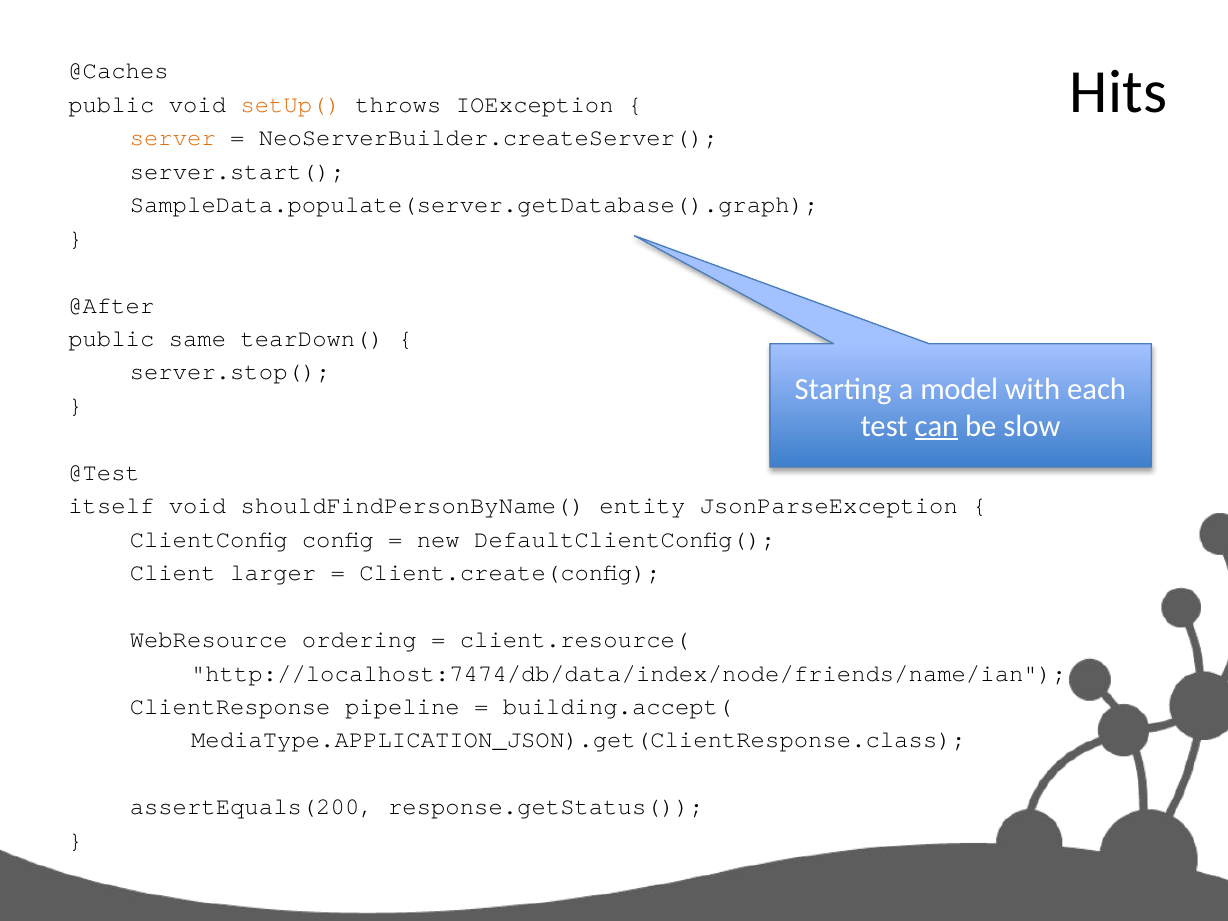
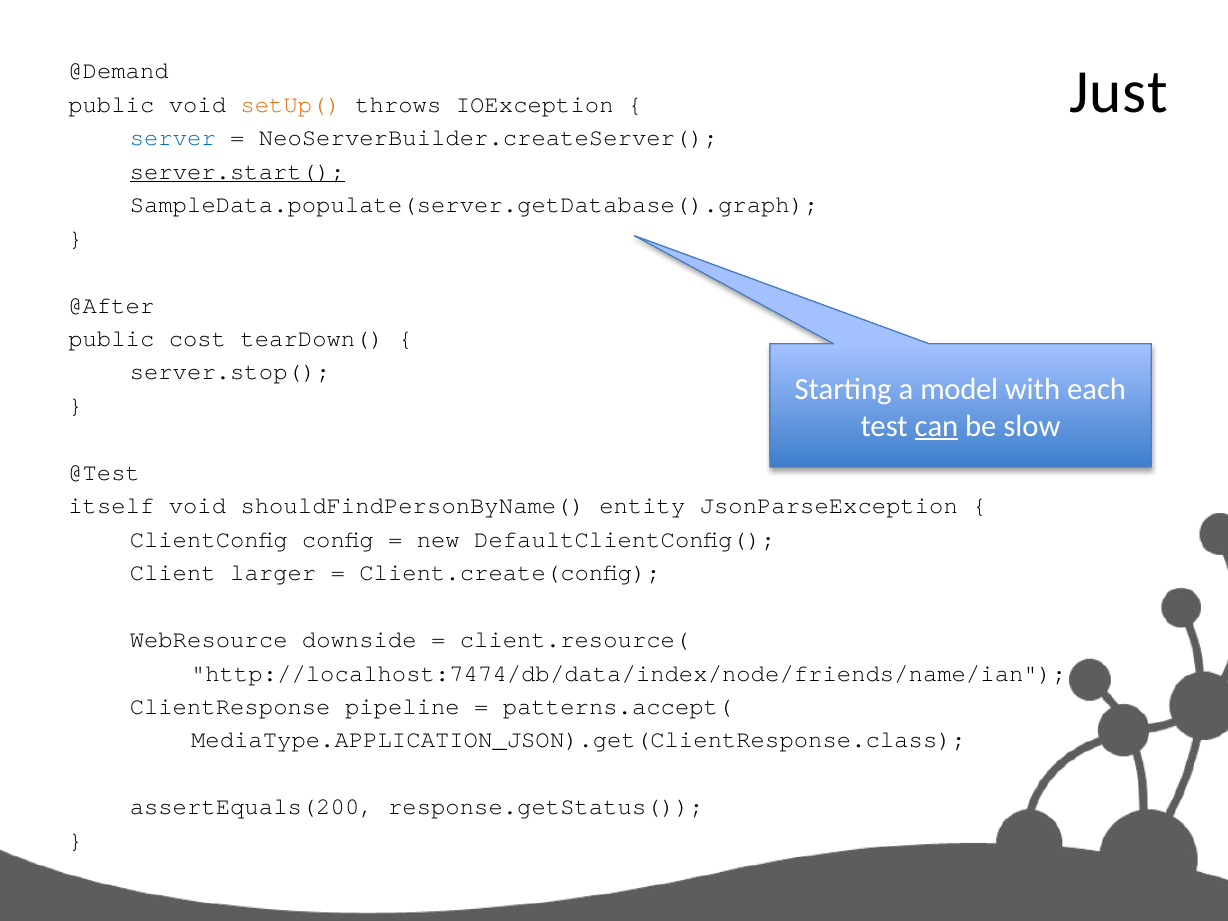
@Caches: @Caches -> @Demand (119, 71)
Hits: Hits -> Just (1118, 92)
server colour: orange -> blue (173, 138)
server.start( underline: none -> present (237, 171)
same: same -> cost (197, 339)
ordering: ordering -> downside (359, 640)
building.accept(: building.accept( -> patterns.accept( (618, 707)
